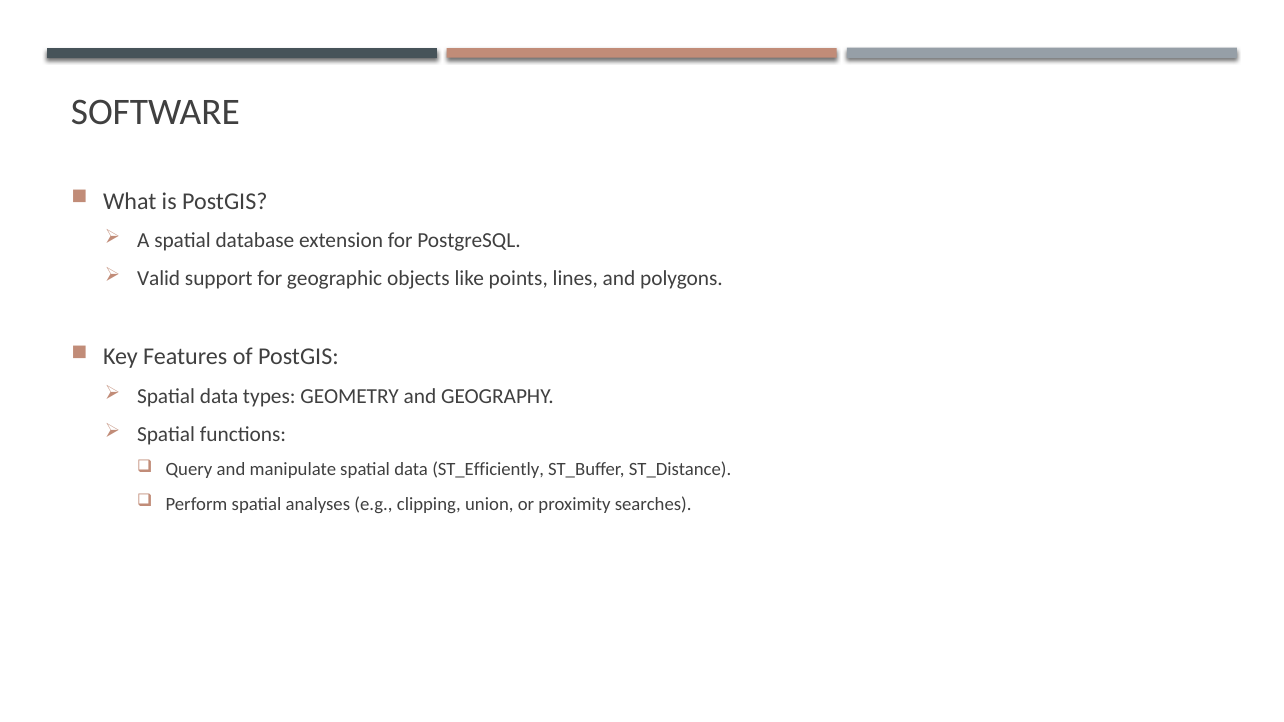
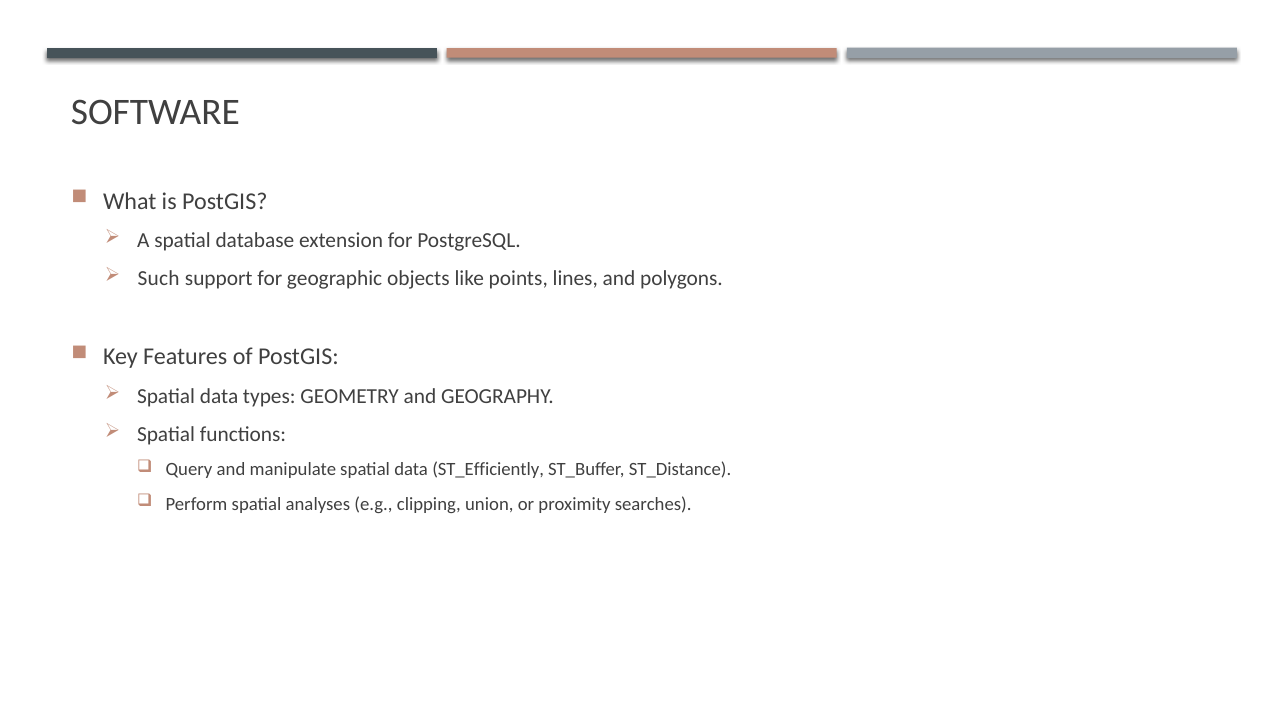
Valid: Valid -> Such (159, 279)
